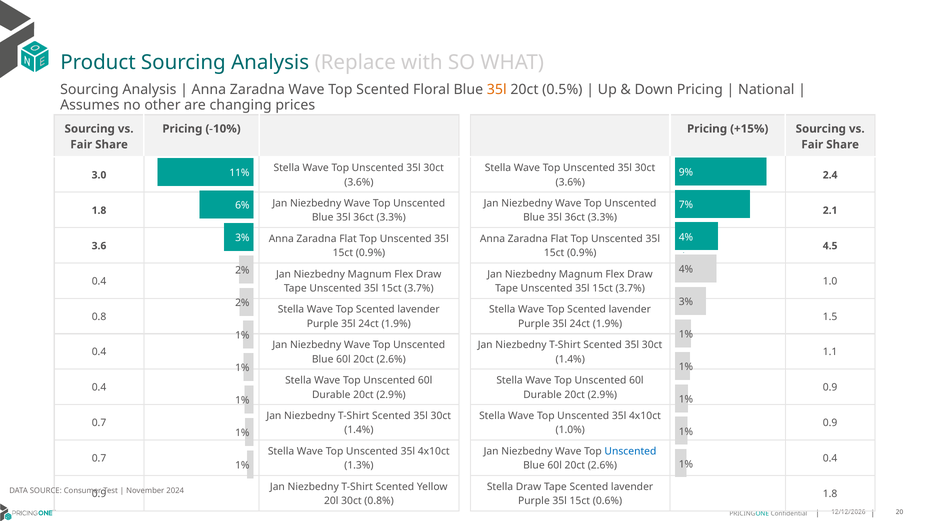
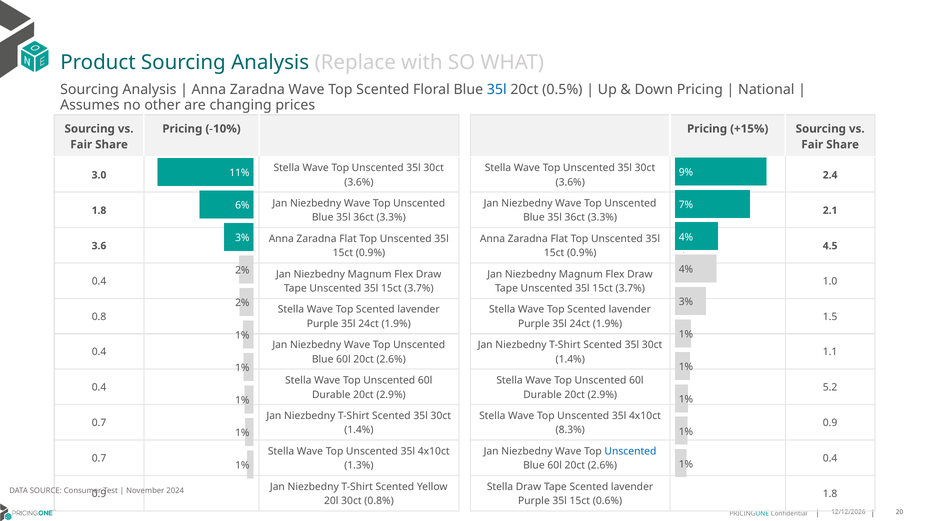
35l colour: orange -> blue (497, 90)
0.9: 0.9 -> 5.2 (830, 387)
1.0%: 1.0% -> 8.3% (570, 430)
